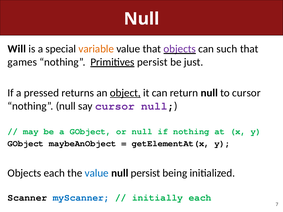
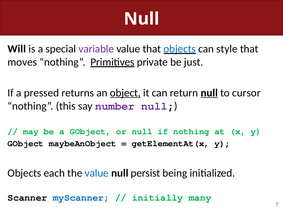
variable colour: orange -> purple (96, 49)
objects colour: purple -> blue (180, 49)
such: such -> style (227, 49)
games: games -> moves (22, 62)
Primitives persist: persist -> private (152, 62)
null underline: none -> present (209, 93)
nothing null: null -> this (66, 106)
say cursor: cursor -> number (115, 106)
initially each: each -> many (200, 198)
